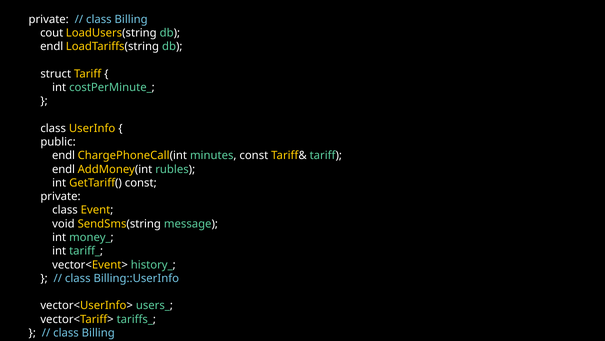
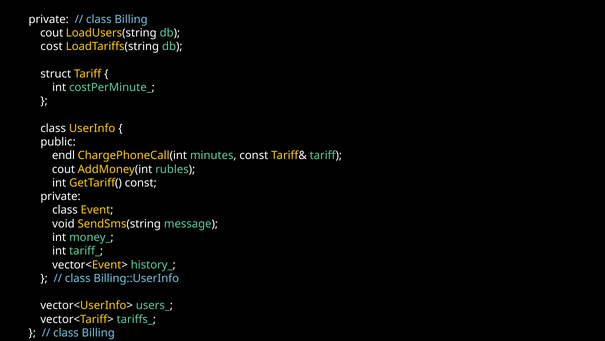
endl: endl -> cost (52, 46)
endl: endl -> cout (63, 169)
